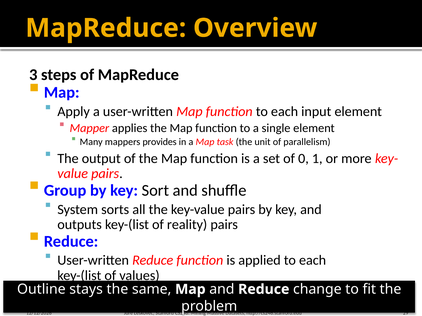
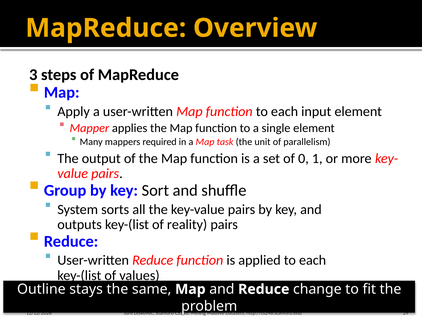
provides: provides -> required (160, 142)
